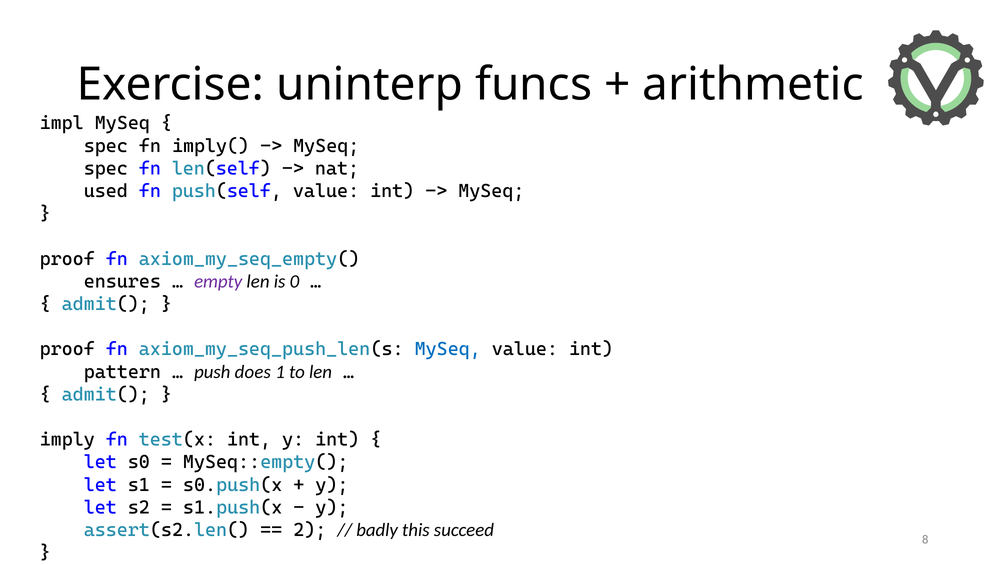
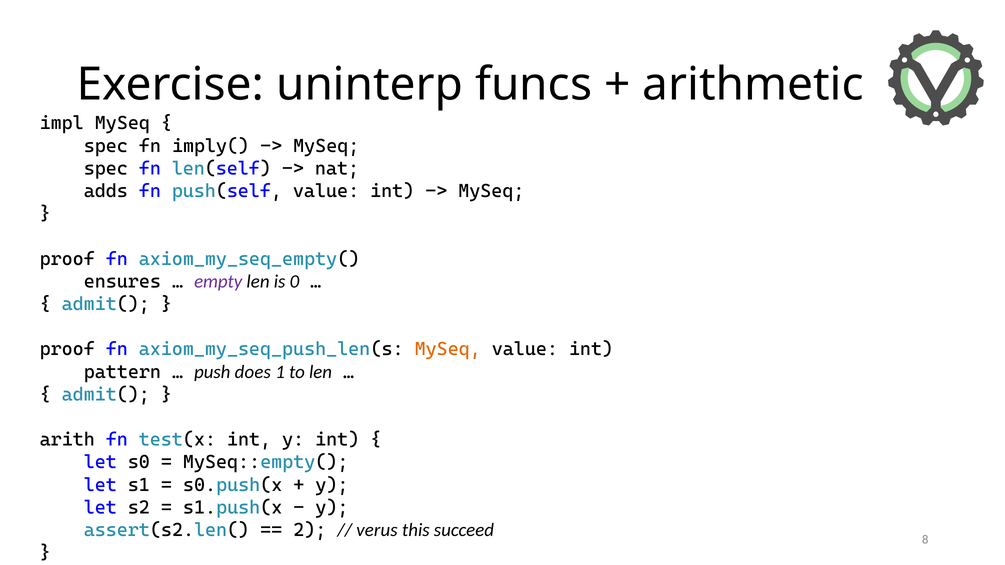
used: used -> adds (106, 191)
MySeq colour: blue -> orange (448, 349)
imply: imply -> arith (67, 440)
badly: badly -> verus (377, 530)
